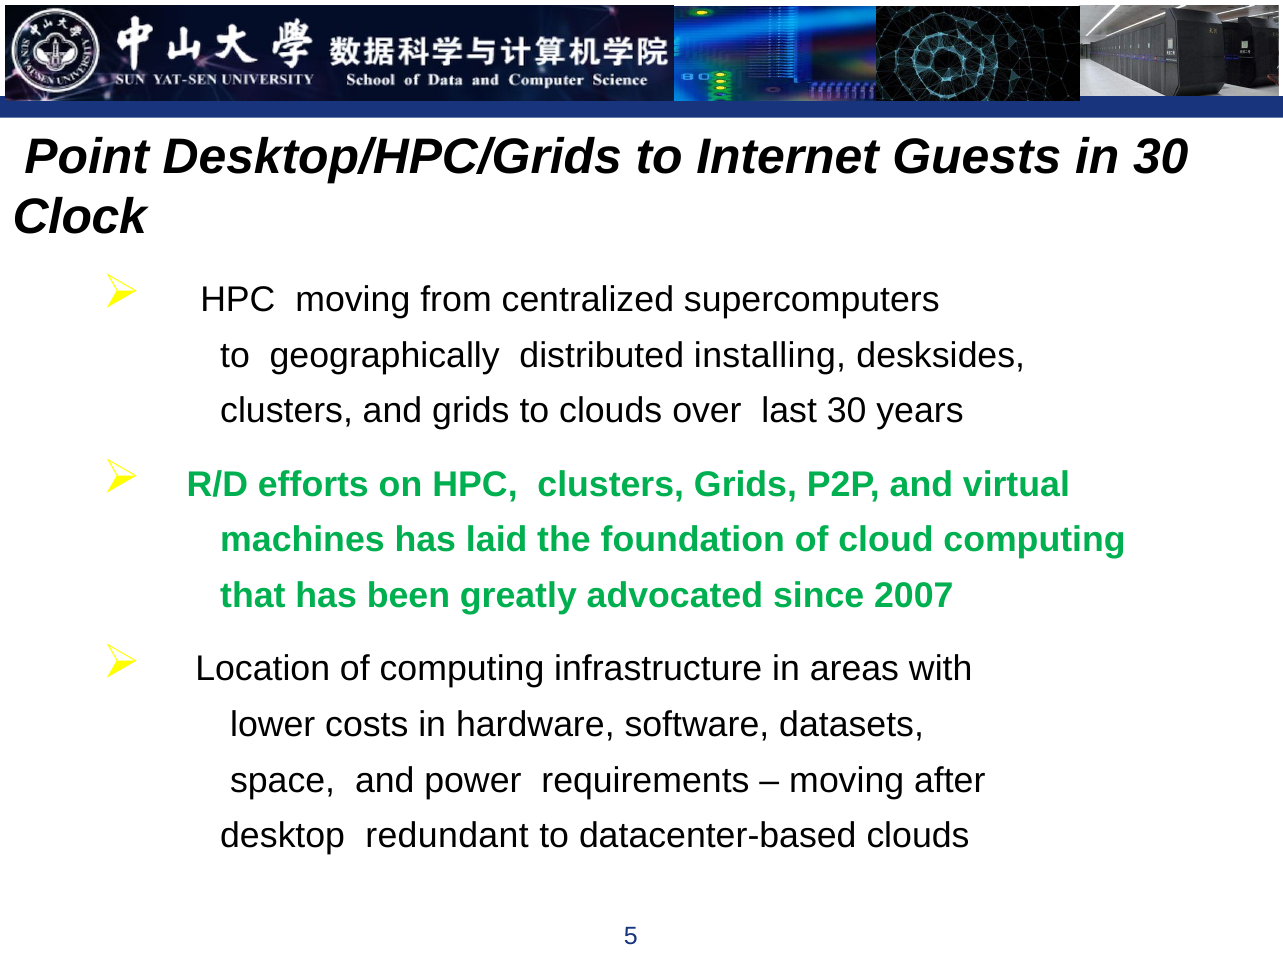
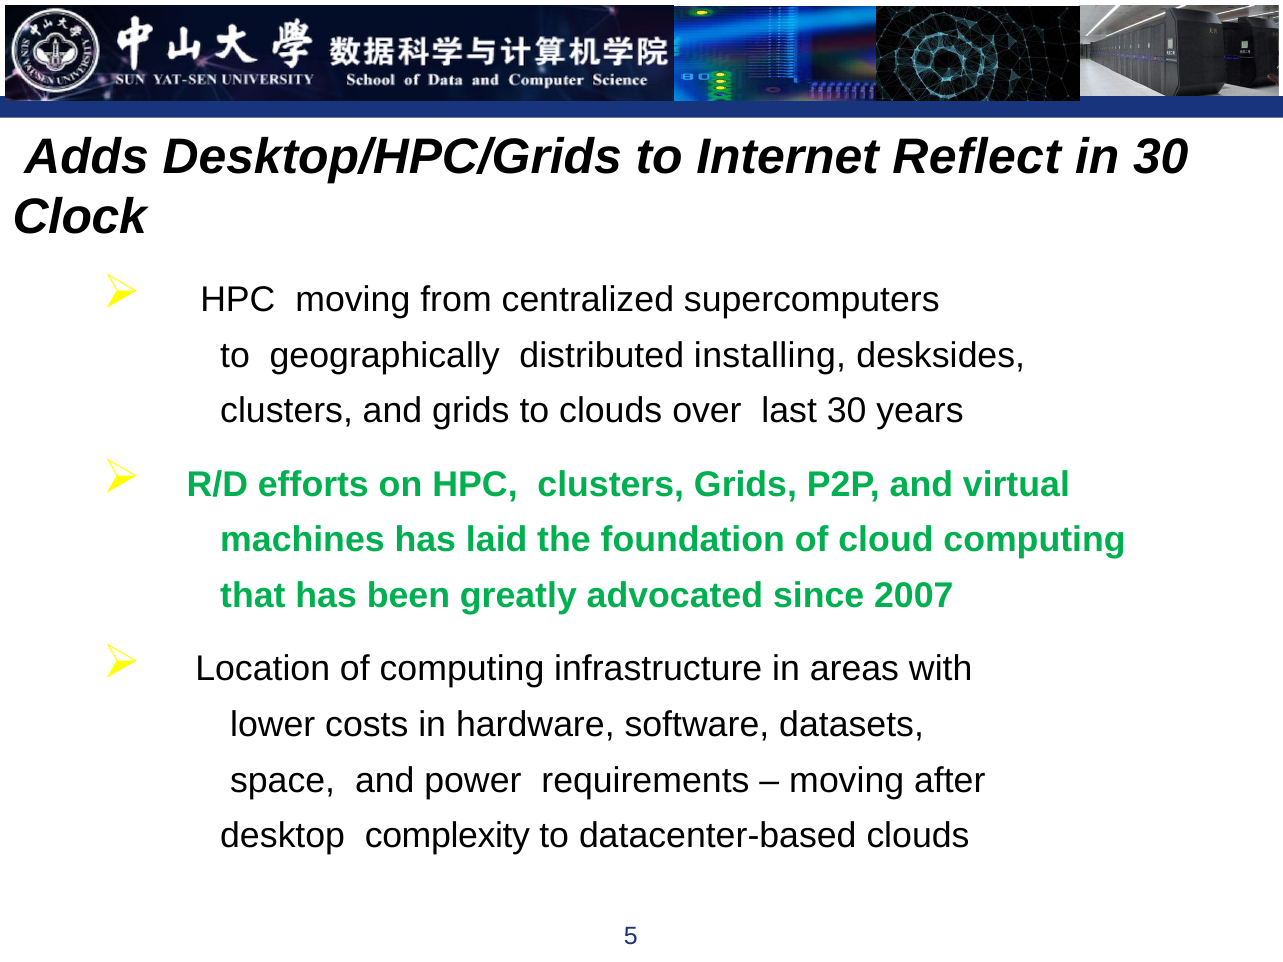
Point: Point -> Adds (87, 157)
Guests: Guests -> Reflect (977, 157)
redundant: redundant -> complexity (447, 836)
